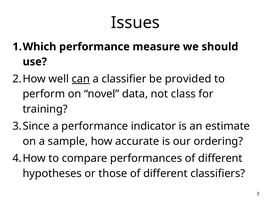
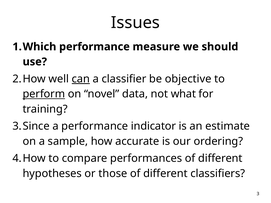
provided: provided -> objective (188, 79)
perform underline: none -> present (44, 94)
class: class -> what (183, 94)
